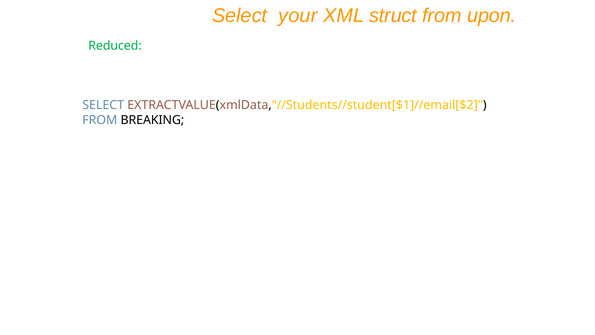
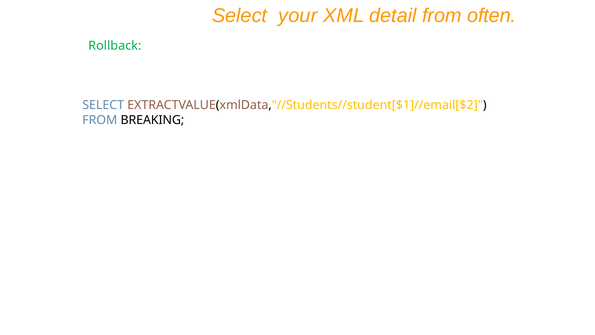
struct: struct -> detail (393, 15)
upon: upon -> often (492, 15)
Reduced: Reduced -> Rollback (115, 46)
